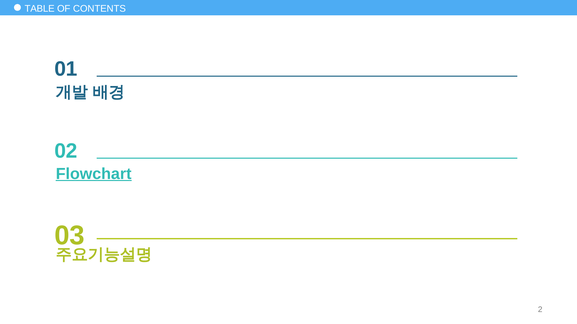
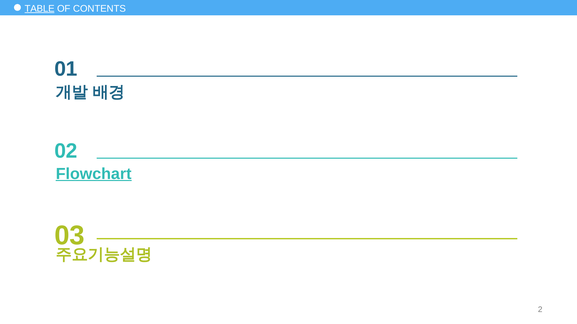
TABLE underline: none -> present (40, 9)
